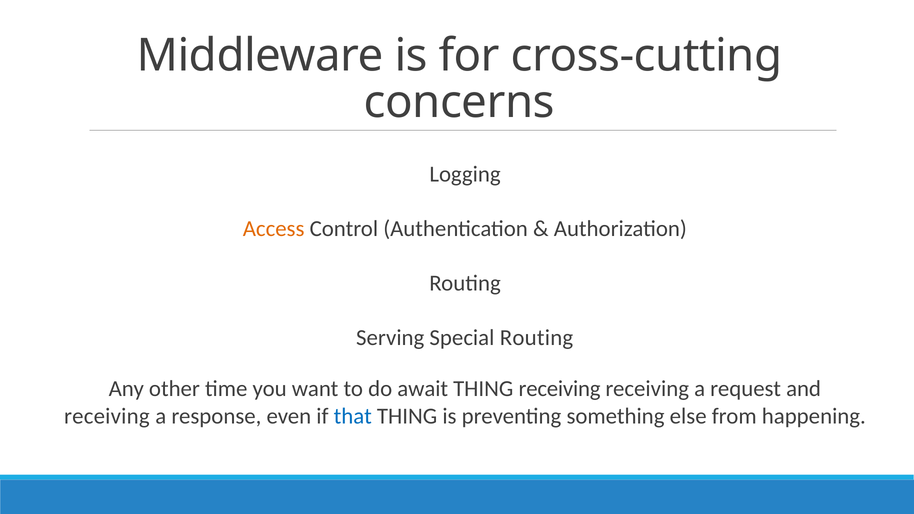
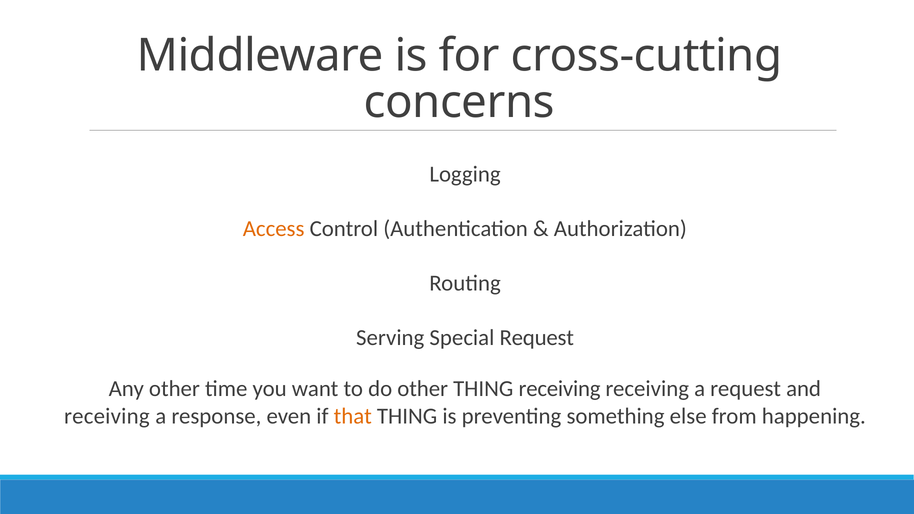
Special Routing: Routing -> Request (537, 338)
do await: await -> other (423, 389)
that colour: blue -> orange (353, 416)
